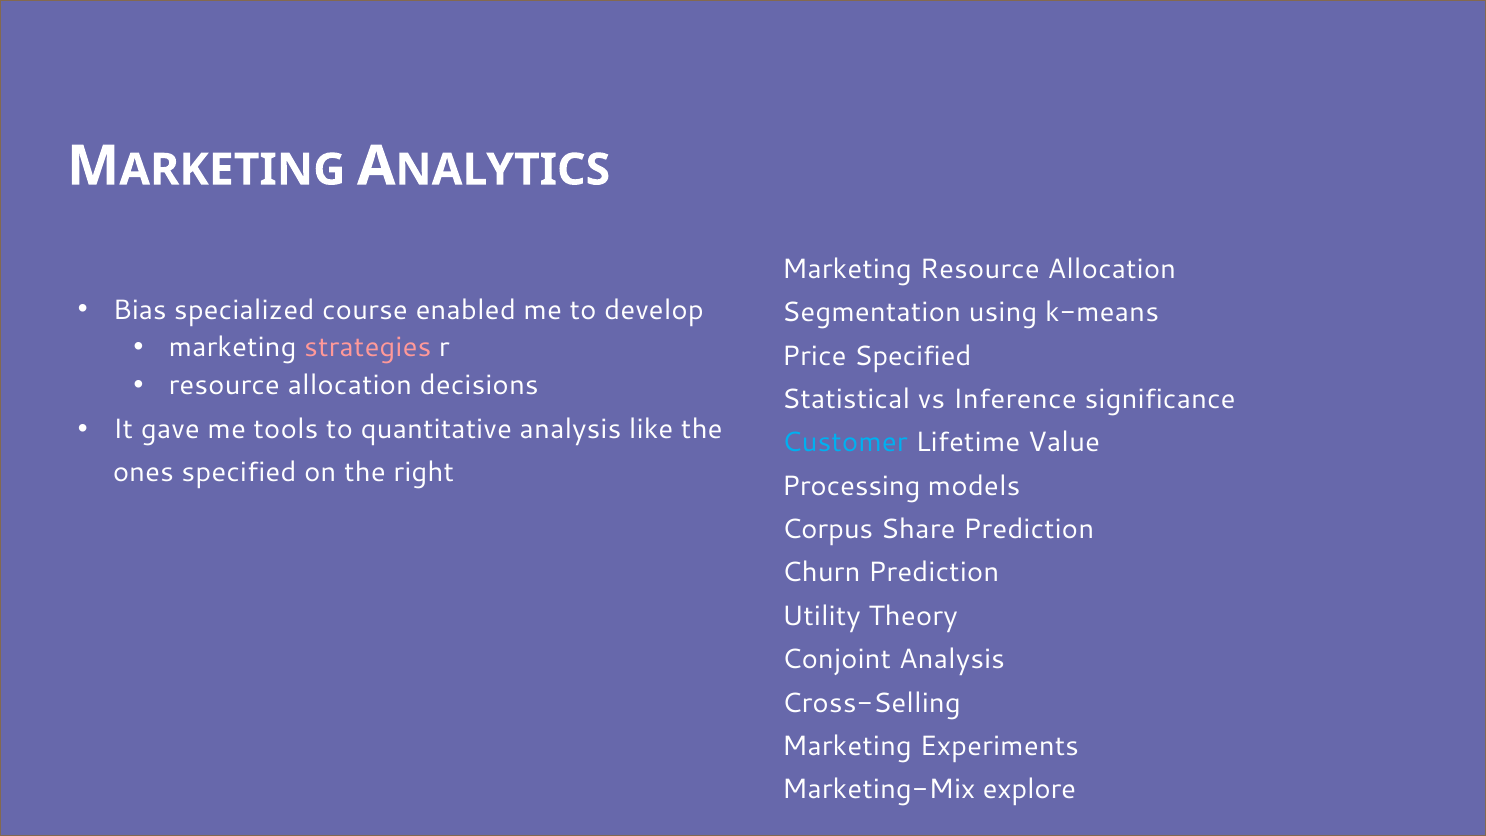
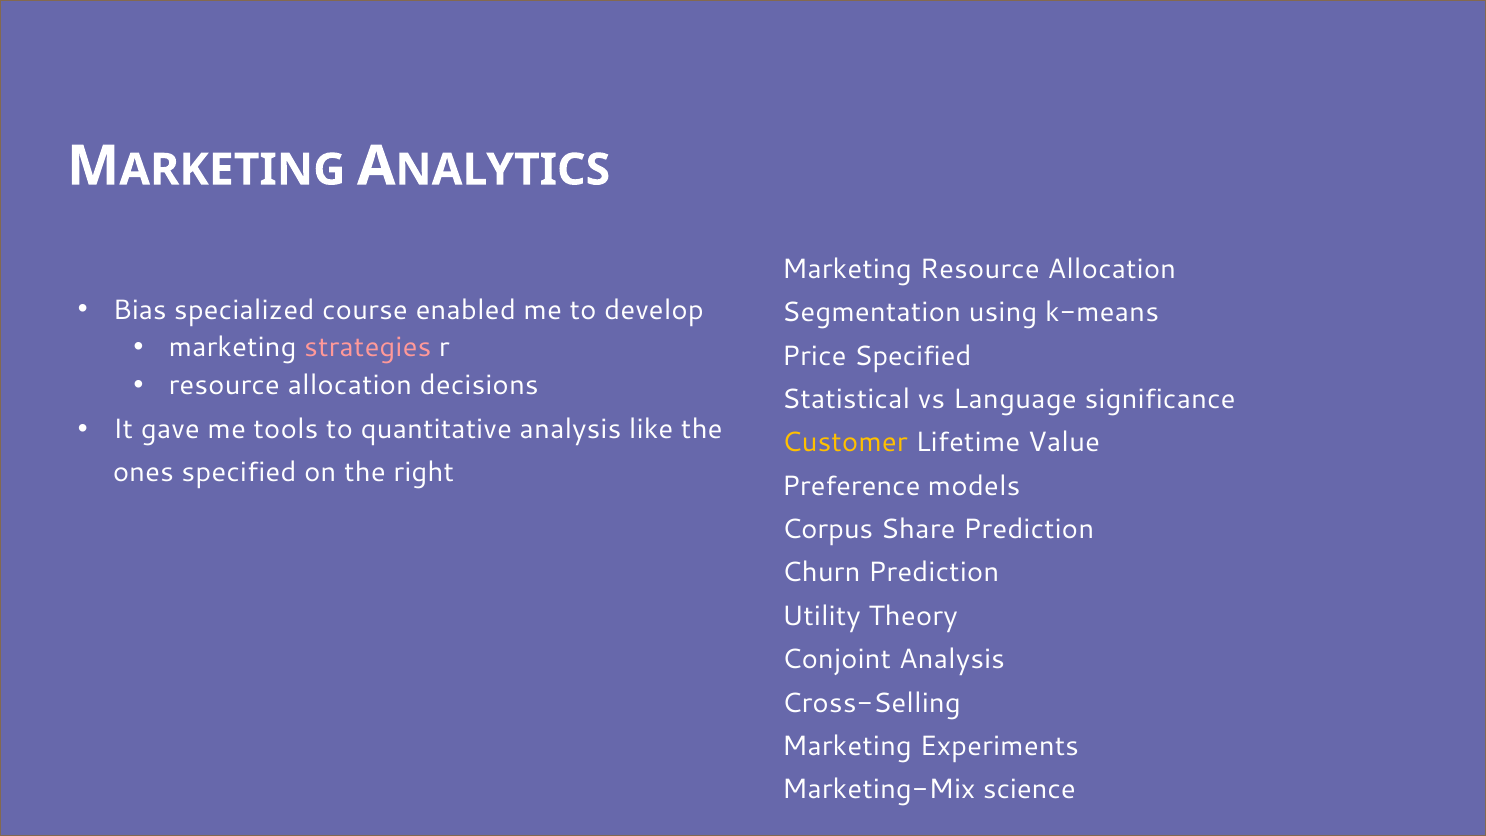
Inference: Inference -> Language (1015, 399)
Customer colour: light blue -> yellow (845, 443)
Processing: Processing -> Preference (851, 486)
explore: explore -> science (1029, 789)
